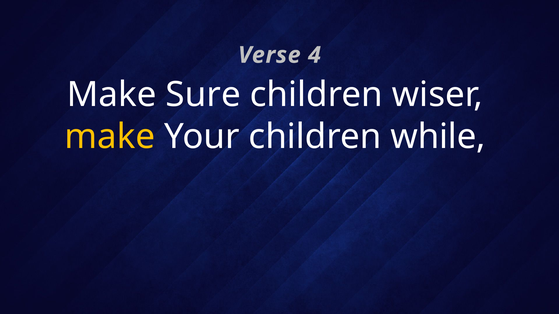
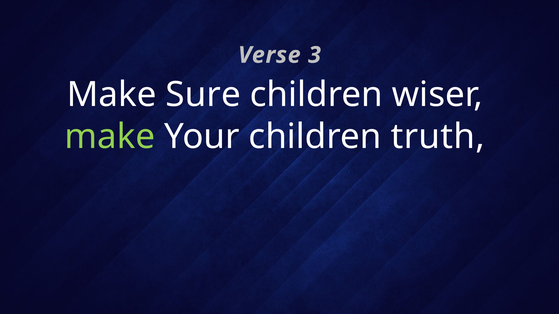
4: 4 -> 3 (314, 55)
make colour: yellow -> light green (110, 137)
while: while -> truth (438, 137)
